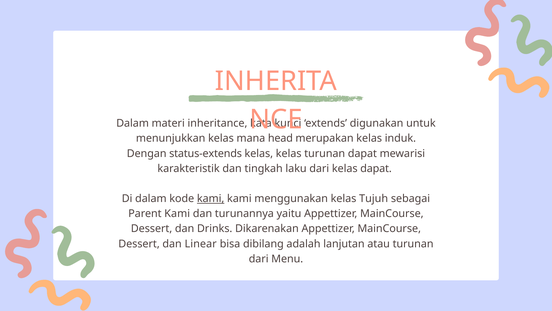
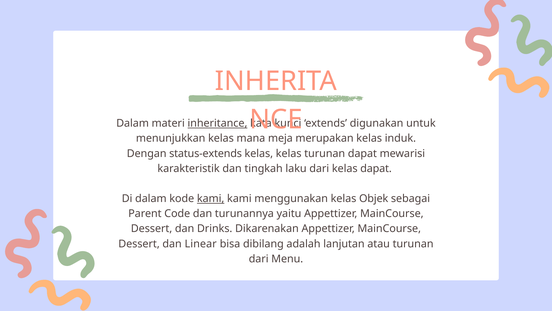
inheritance underline: none -> present (217, 123)
head: head -> meja (280, 138)
Tujuh: Tujuh -> Objek (374, 198)
Parent Kami: Kami -> Code (177, 213)
